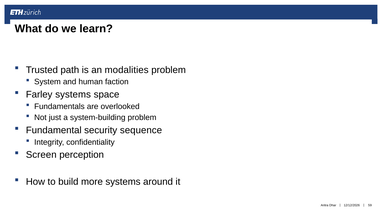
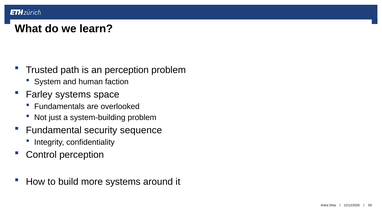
an modalities: modalities -> perception (127, 70)
Screen: Screen -> Control (41, 155)
